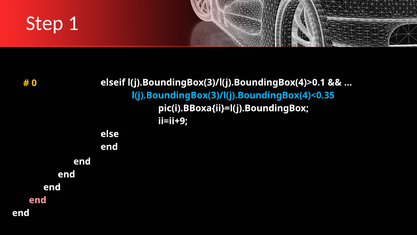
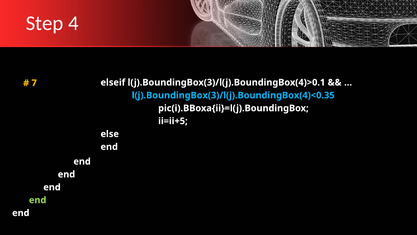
1: 1 -> 4 (73, 23)
0: 0 -> 7 (34, 83)
ii=ii+9: ii=ii+9 -> ii=ii+5 (173, 121)
end colour: pink -> light green (38, 200)
